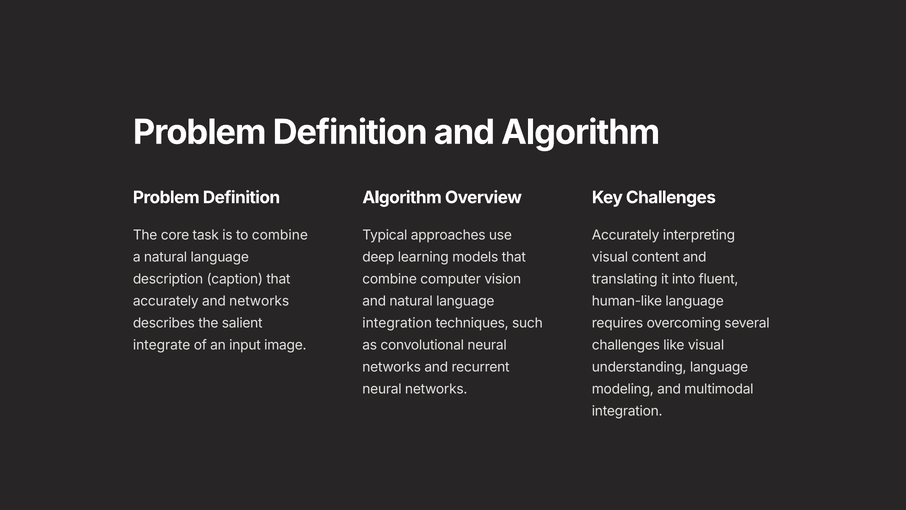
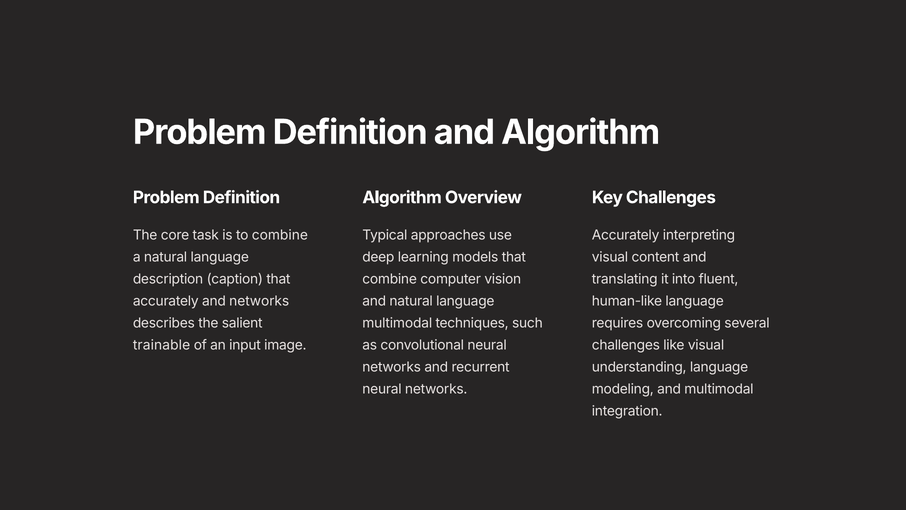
integration: integration -> multimodal (397, 323)
integrate: integrate -> trainable (162, 345)
